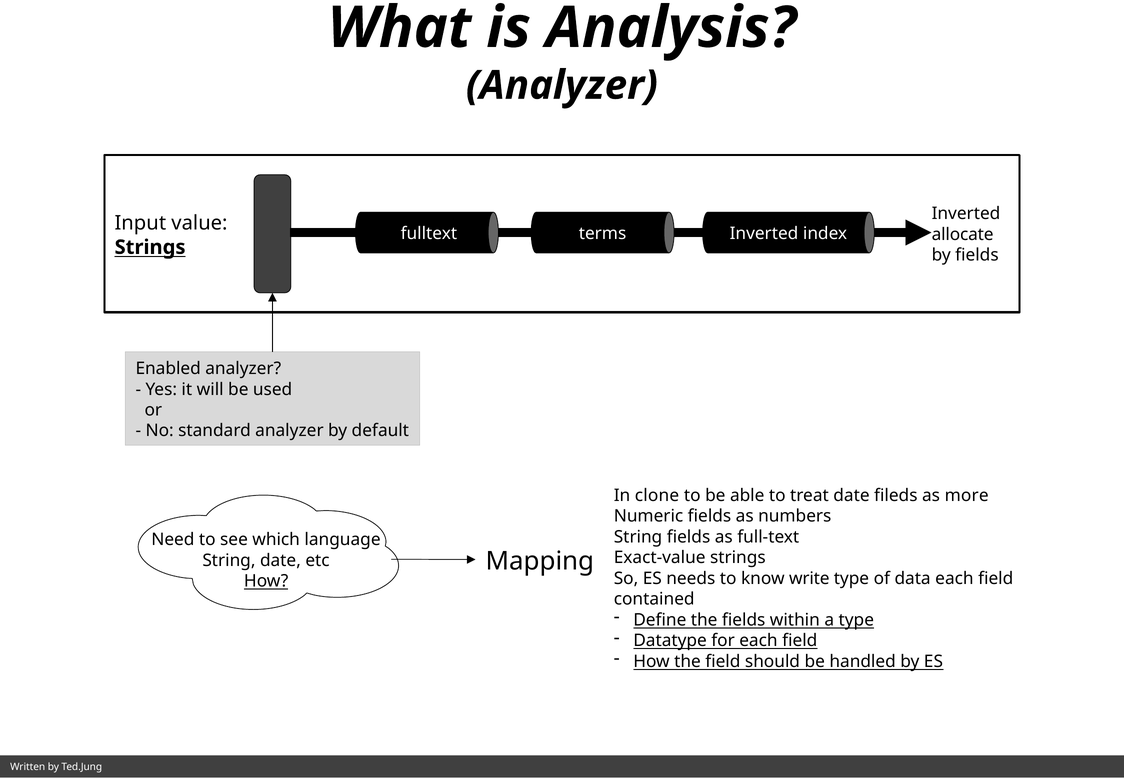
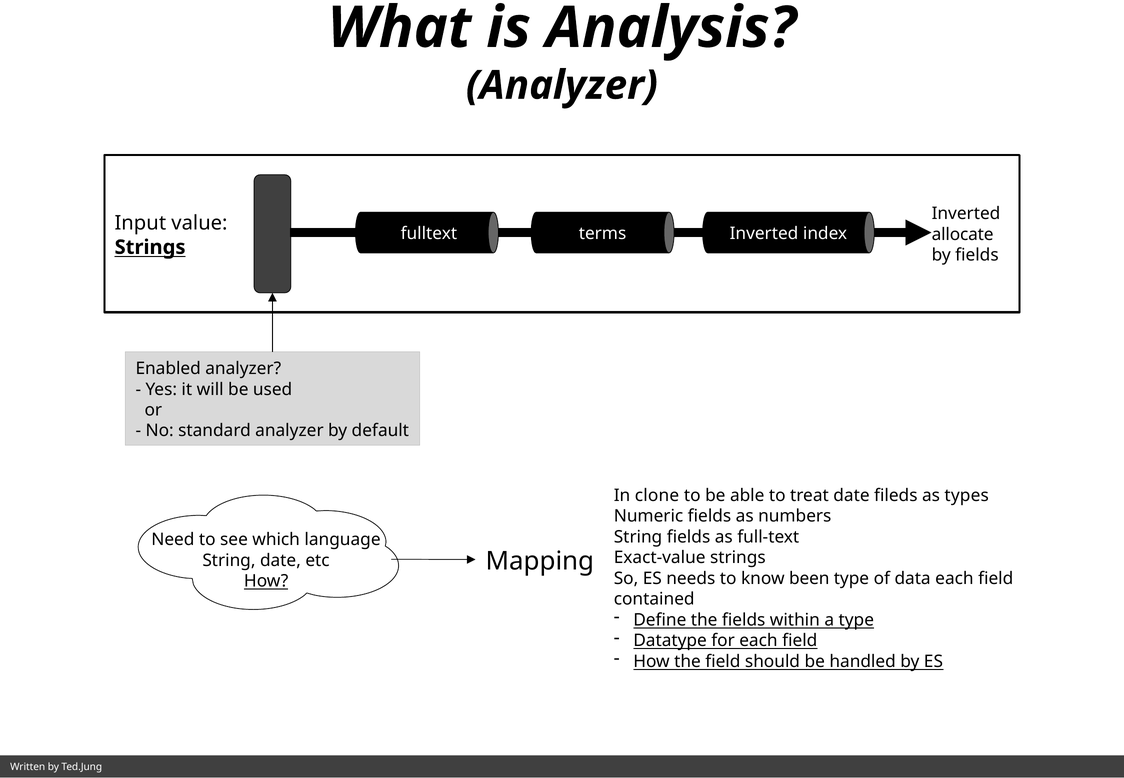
more: more -> types (967, 496)
write: write -> been (809, 579)
